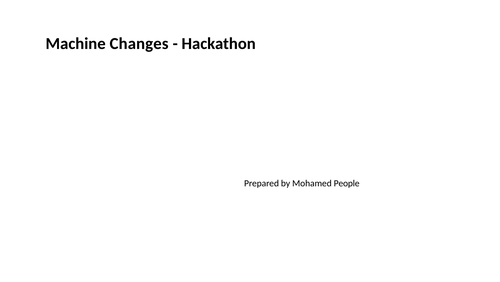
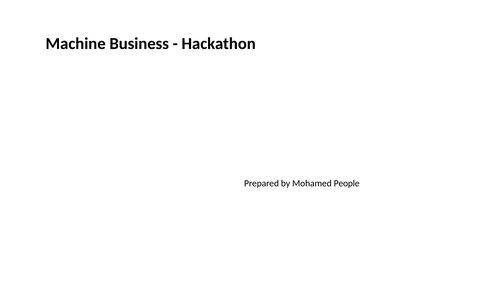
Changes: Changes -> Business (139, 44)
